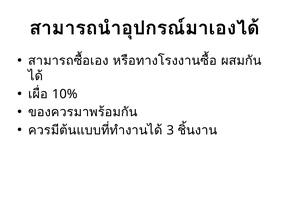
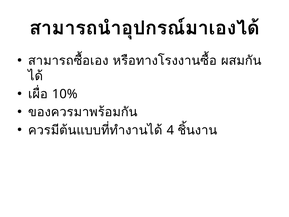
3: 3 -> 4 (170, 130)
